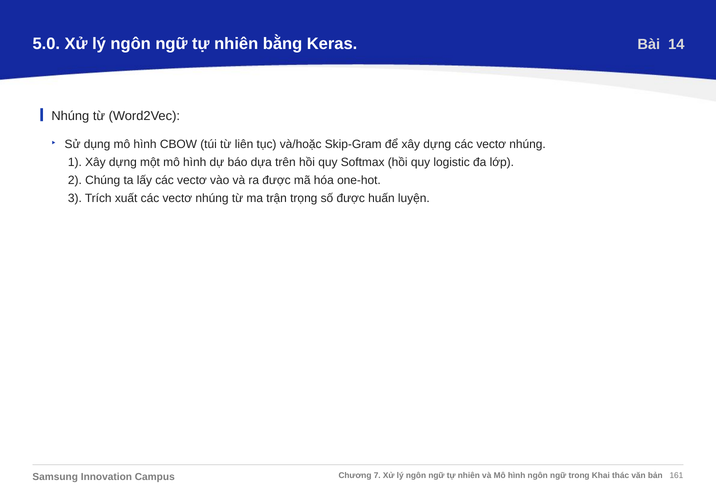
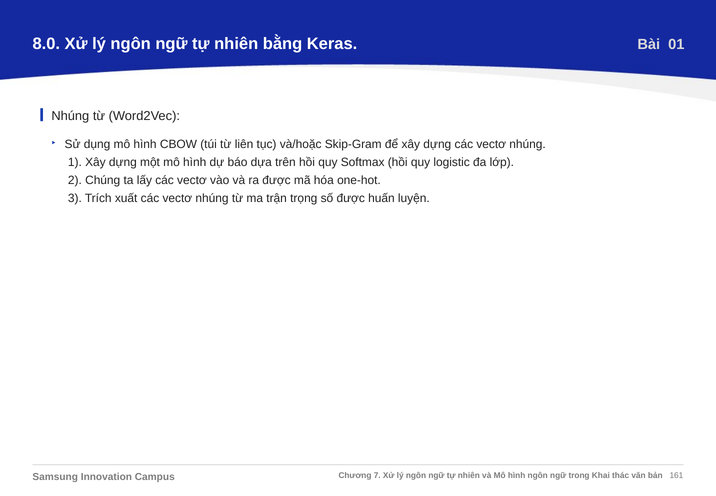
5.0: 5.0 -> 8.0 (46, 44)
14: 14 -> 01 (676, 45)
